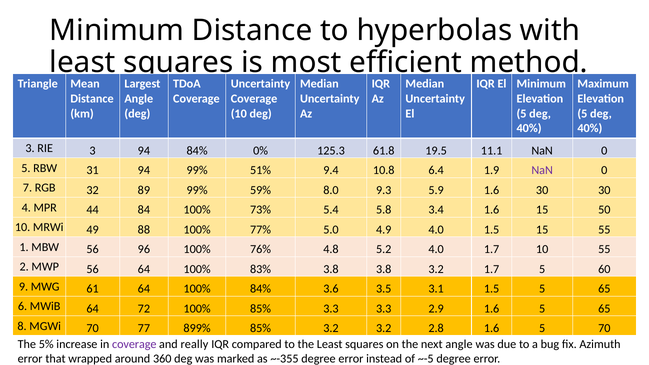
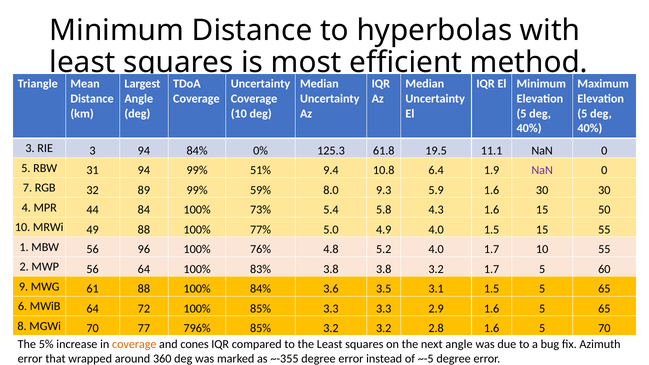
3.4: 3.4 -> 4.3 (436, 210)
61 64: 64 -> 88 (144, 289)
899%: 899% -> 796% (197, 328)
coverage colour: purple -> orange (134, 344)
really: really -> cones (195, 344)
